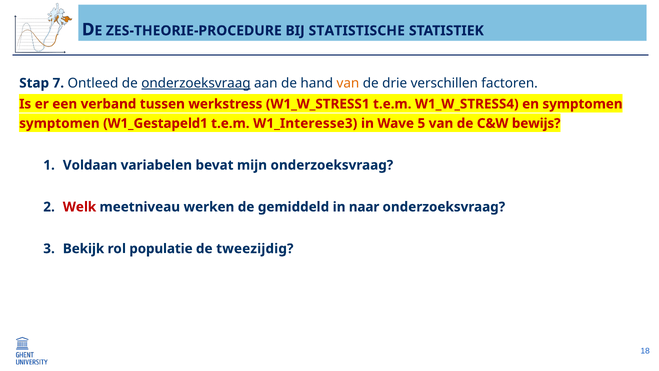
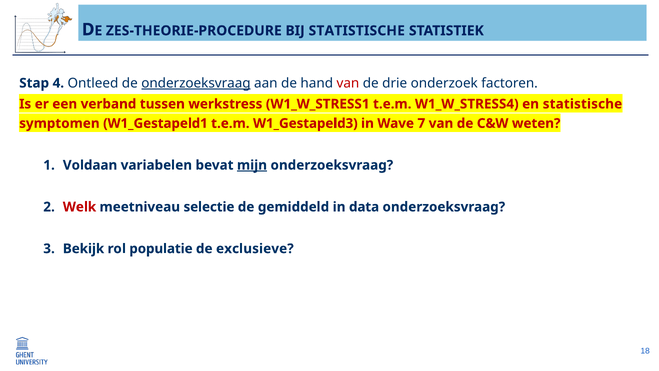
7: 7 -> 4 (58, 83)
van colour: orange -> red (348, 83)
verschillen: verschillen -> onderzoek (444, 83)
symptomen: symptomen -> statistische (582, 104)
W1_Interesse3: W1_Interesse3 -> W1_Gestapeld3 (305, 123)
5: 5 -> 7 (421, 123)
bewijs: bewijs -> weten (536, 123)
mijn underline: none -> present (252, 165)
werken: werken -> selectie (209, 207)
naar: naar -> data (364, 207)
tweezijdig: tweezijdig -> exclusieve (255, 249)
